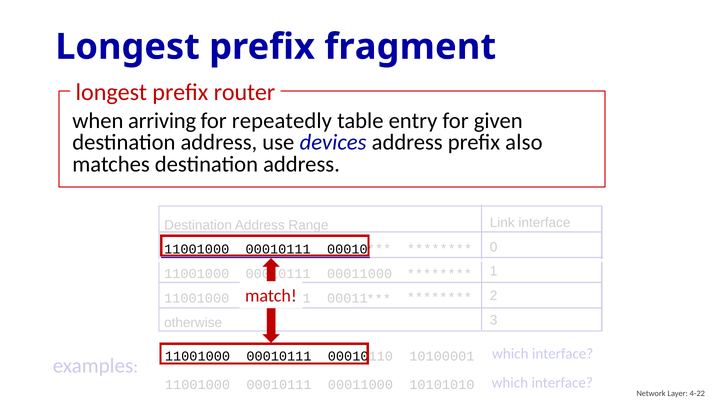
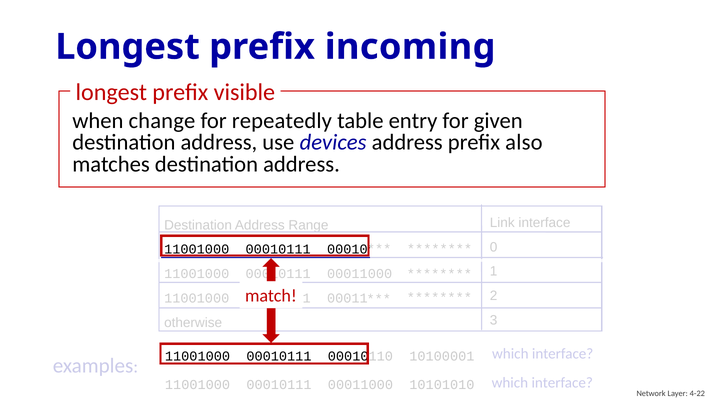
fragment: fragment -> incoming (410, 47)
router: router -> visible (244, 92)
arriving: arriving -> change (162, 121)
